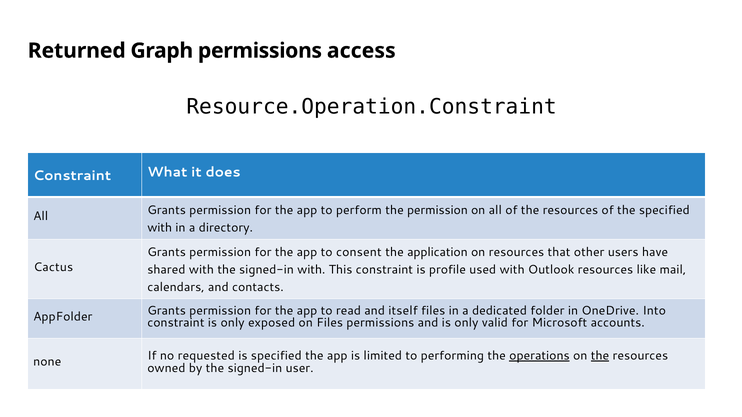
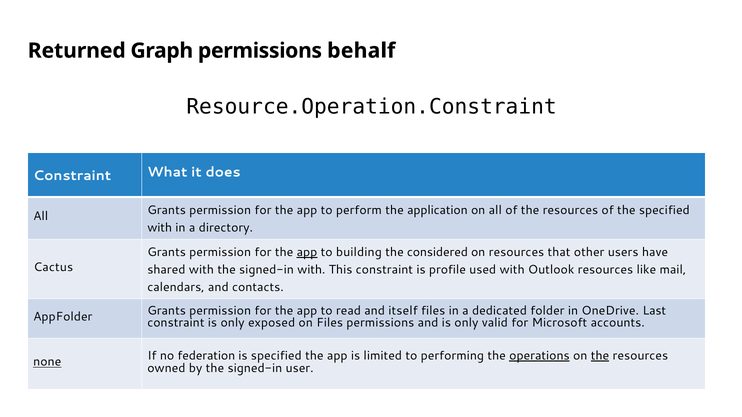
access: access -> behalf (361, 51)
the permission: permission -> application (437, 210)
app underline: none -> present (307, 252)
consent: consent -> building (359, 252)
application: application -> considered (437, 252)
Into: Into -> Last (654, 311)
none underline: none -> present (47, 362)
requested: requested -> federation (206, 356)
